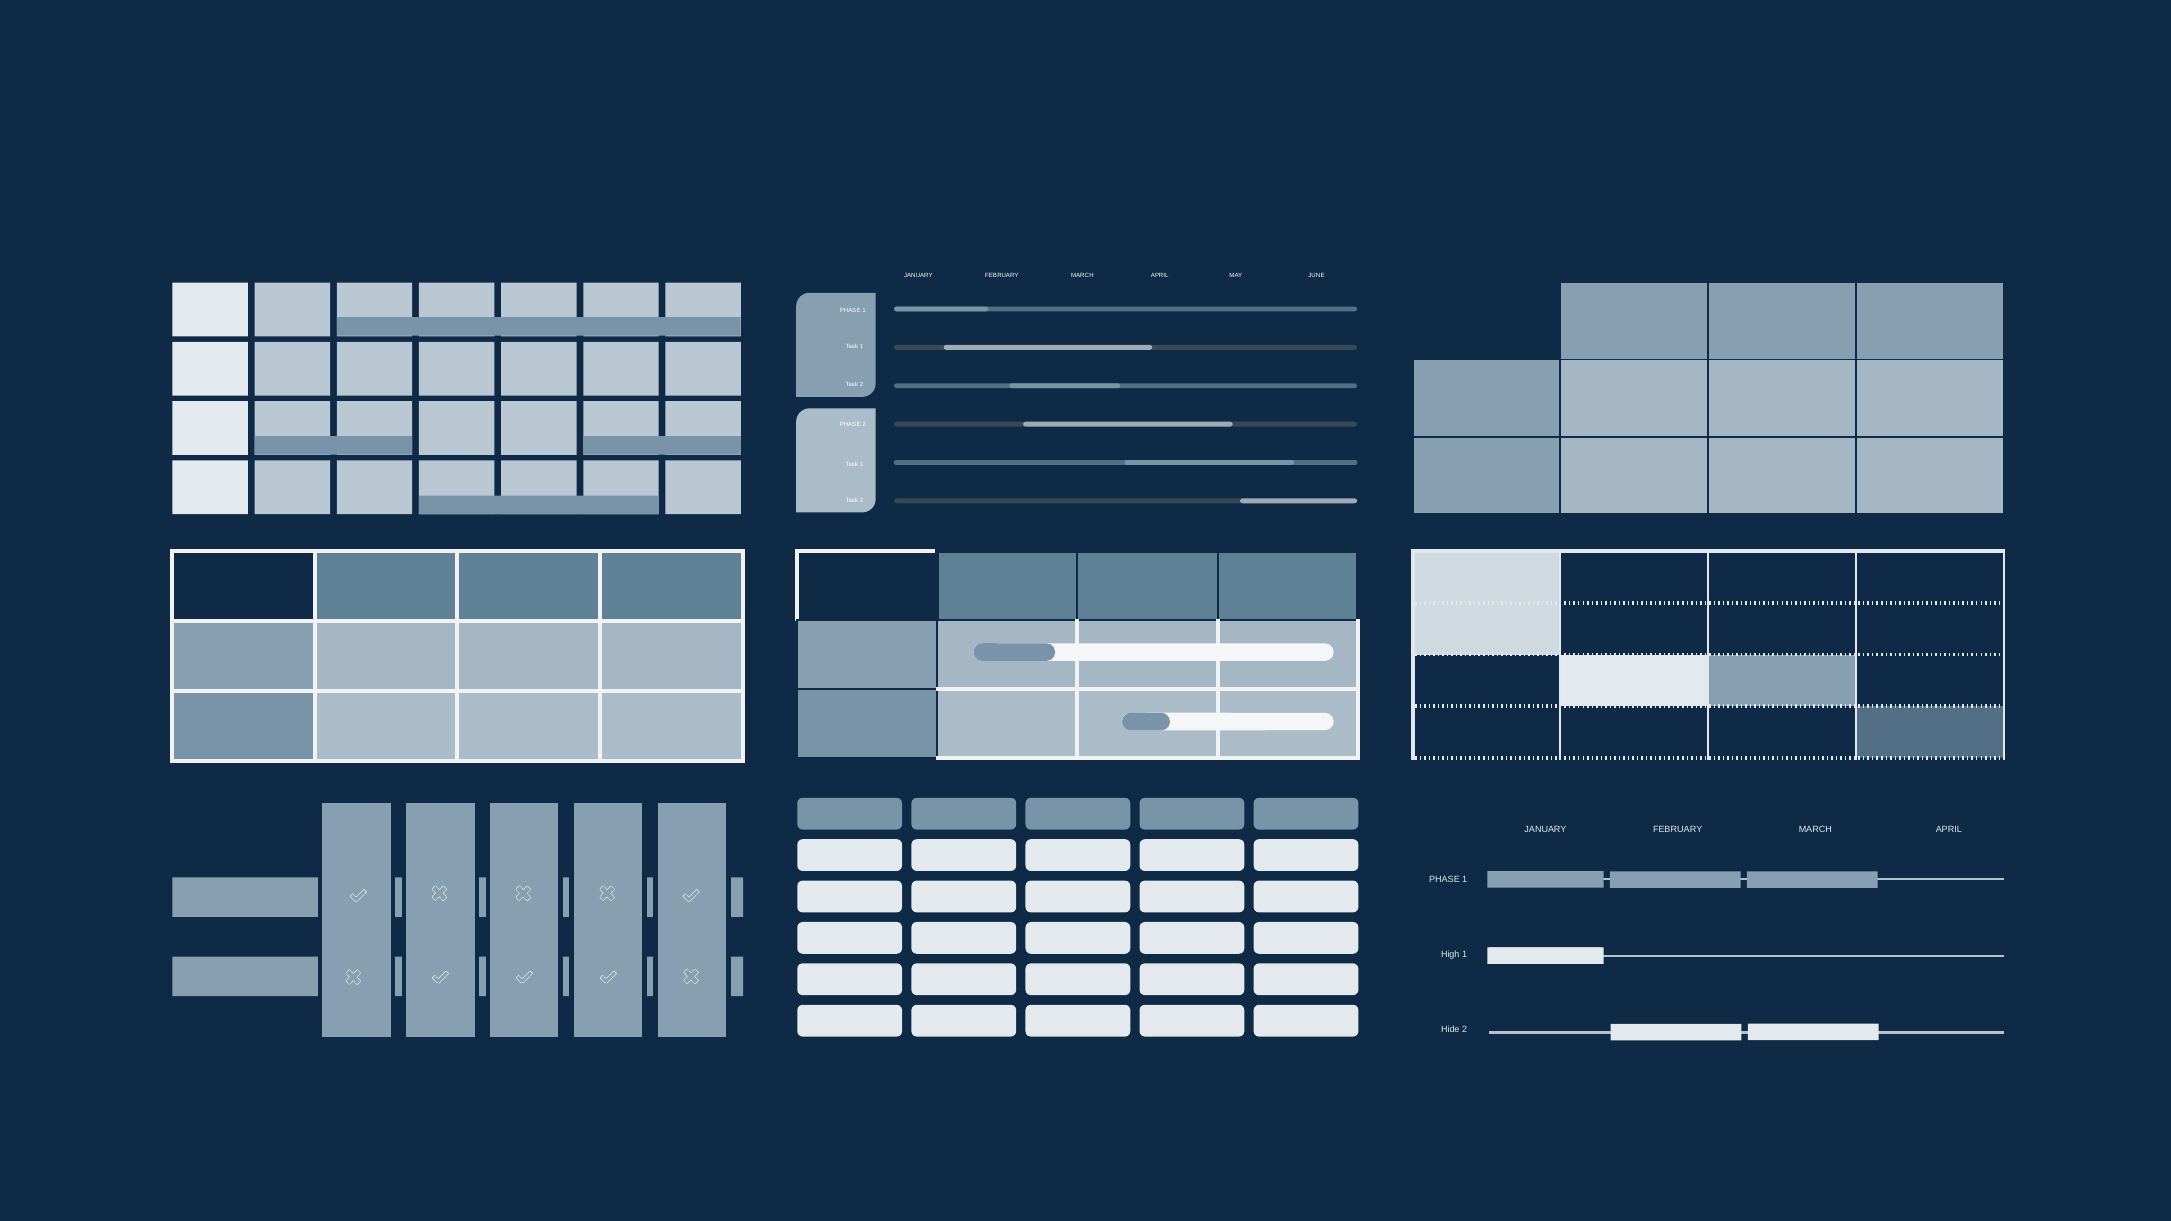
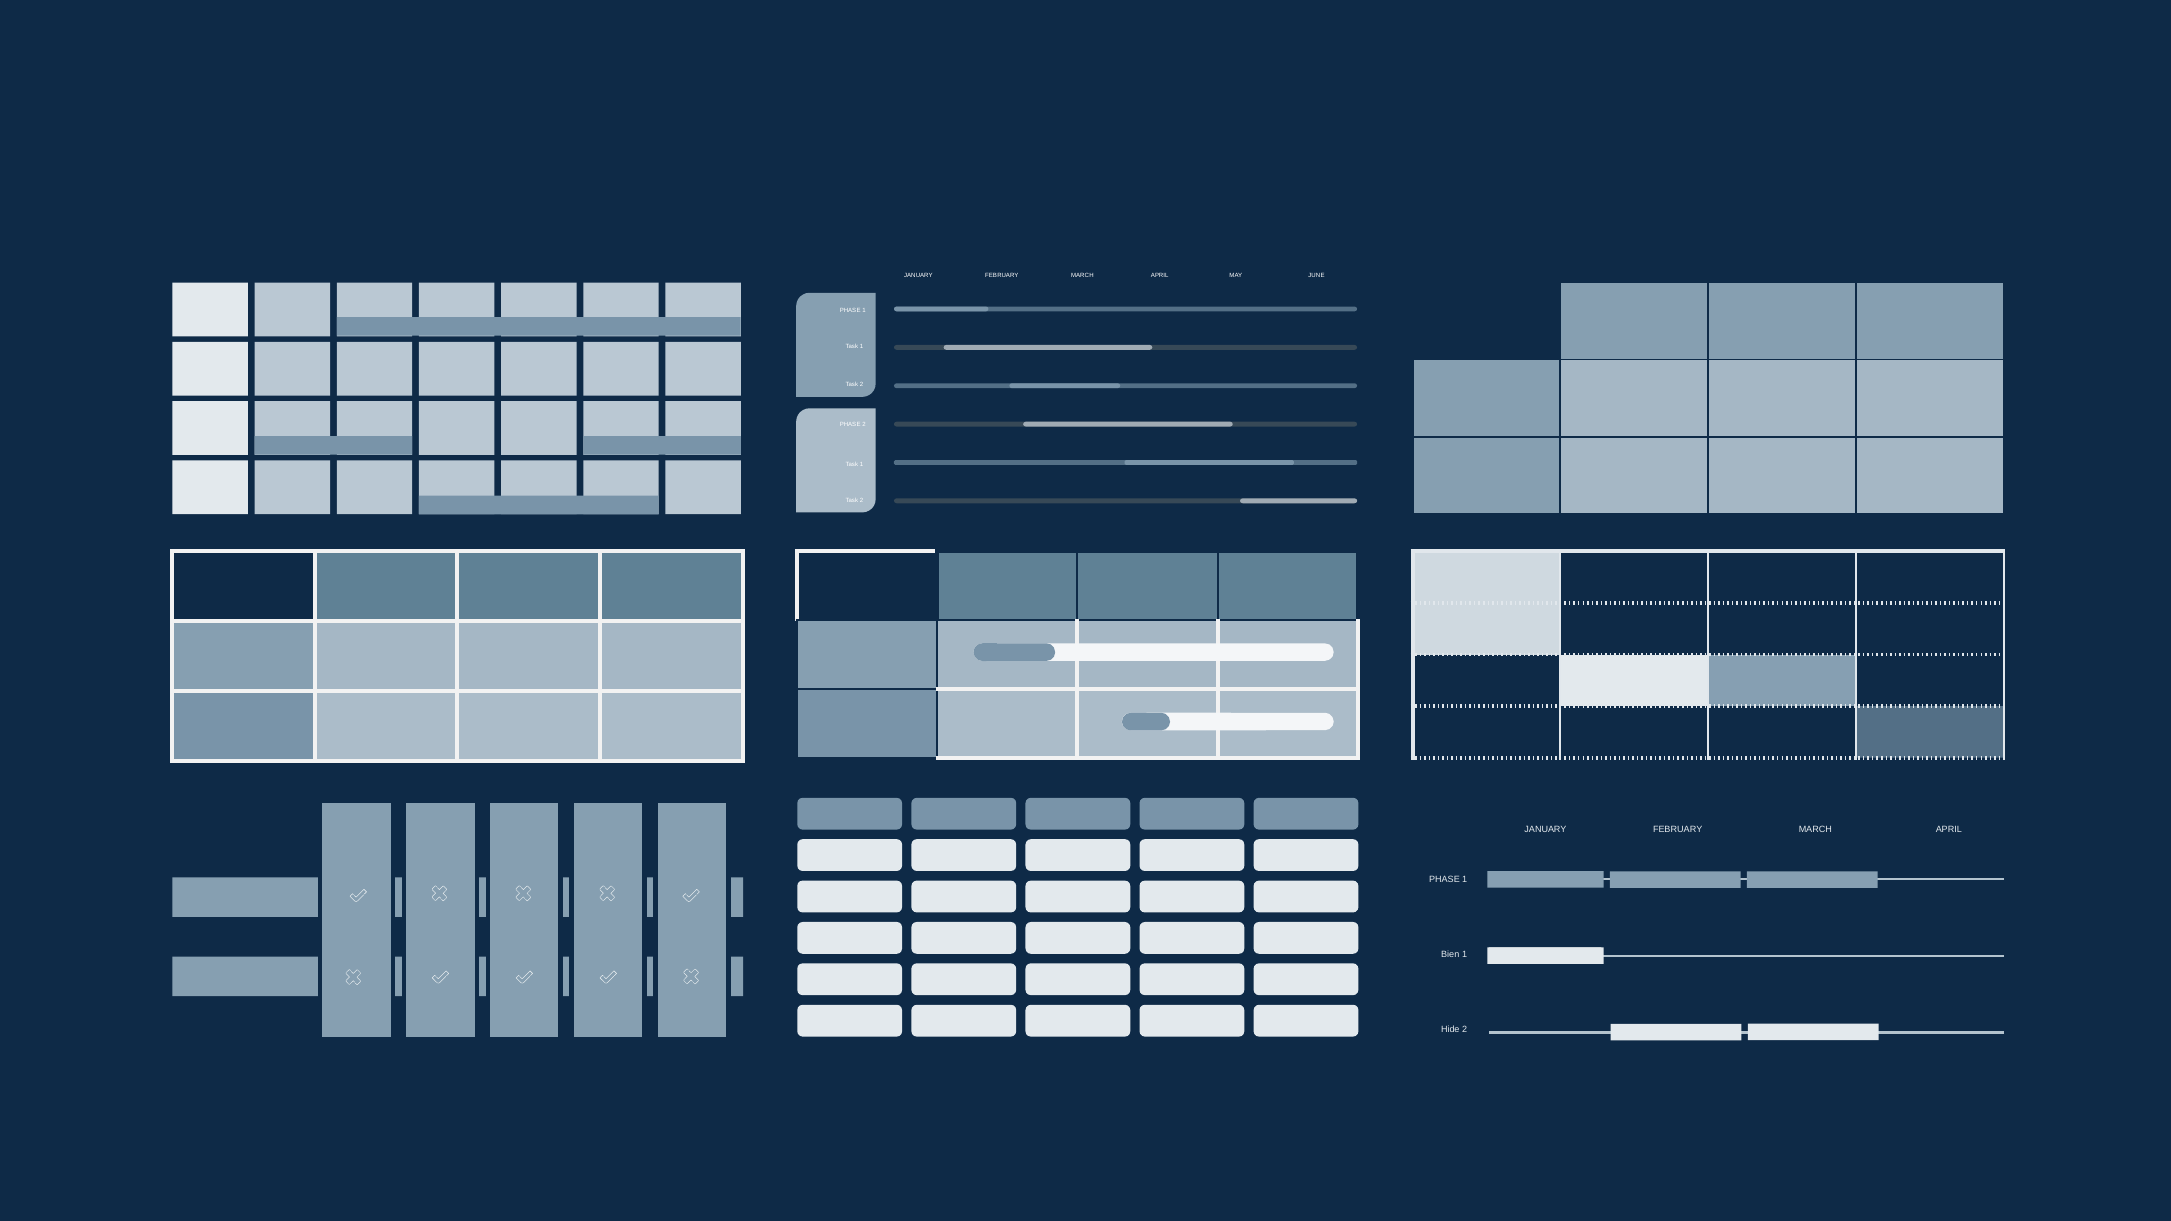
High: High -> Bien (1450, 955)
